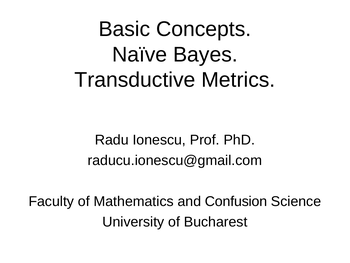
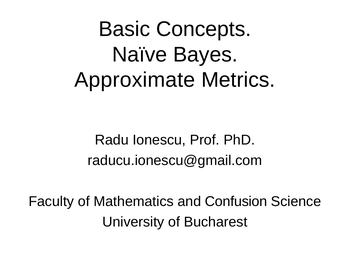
Transductive: Transductive -> Approximate (135, 80)
